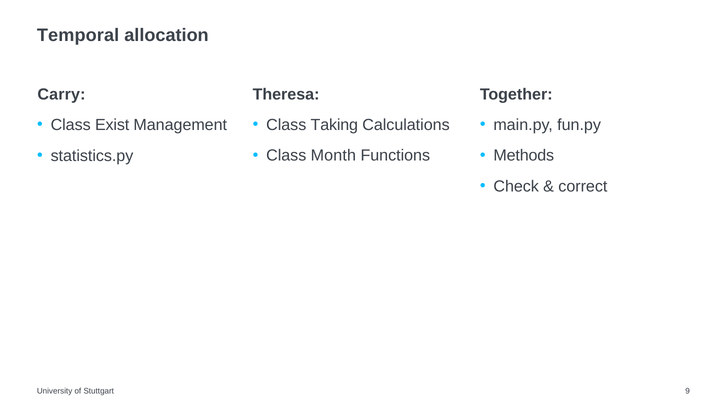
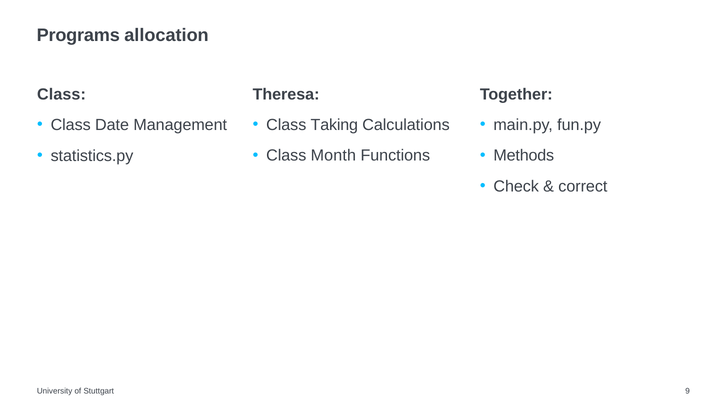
Temporal: Temporal -> Programs (78, 35)
Carry: Carry -> Class (61, 94)
Exist: Exist -> Date (112, 125)
